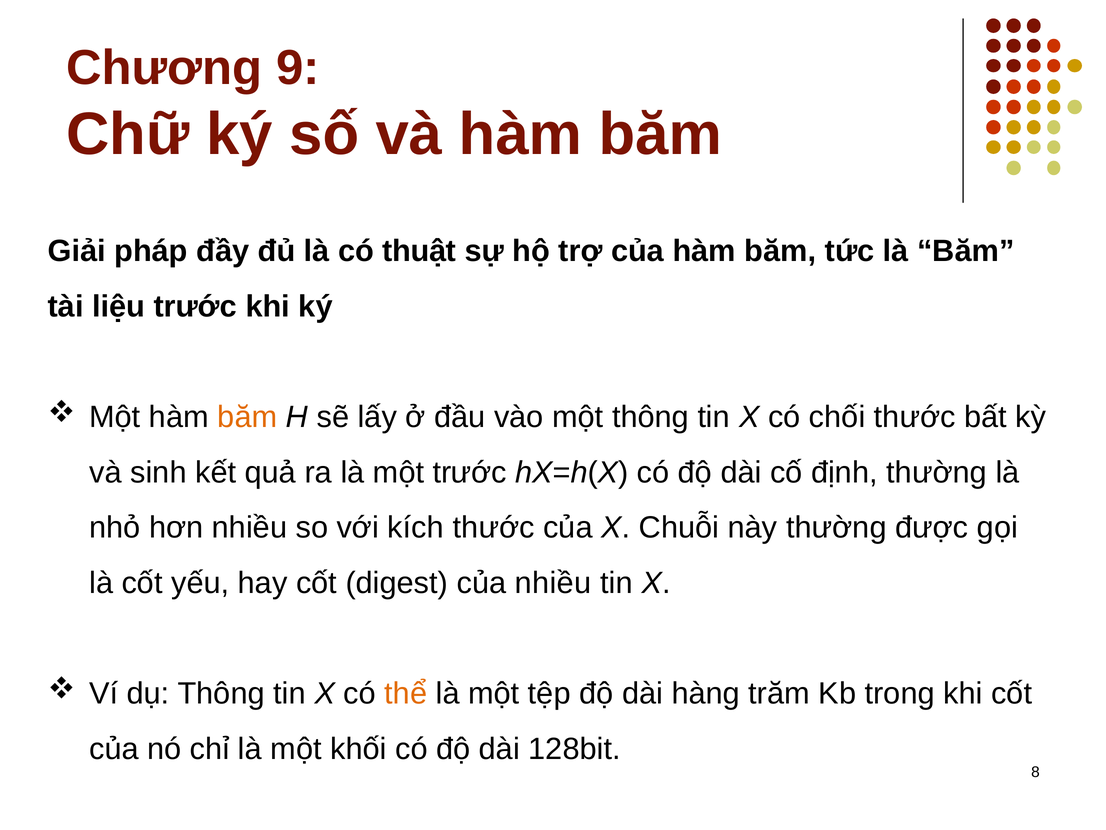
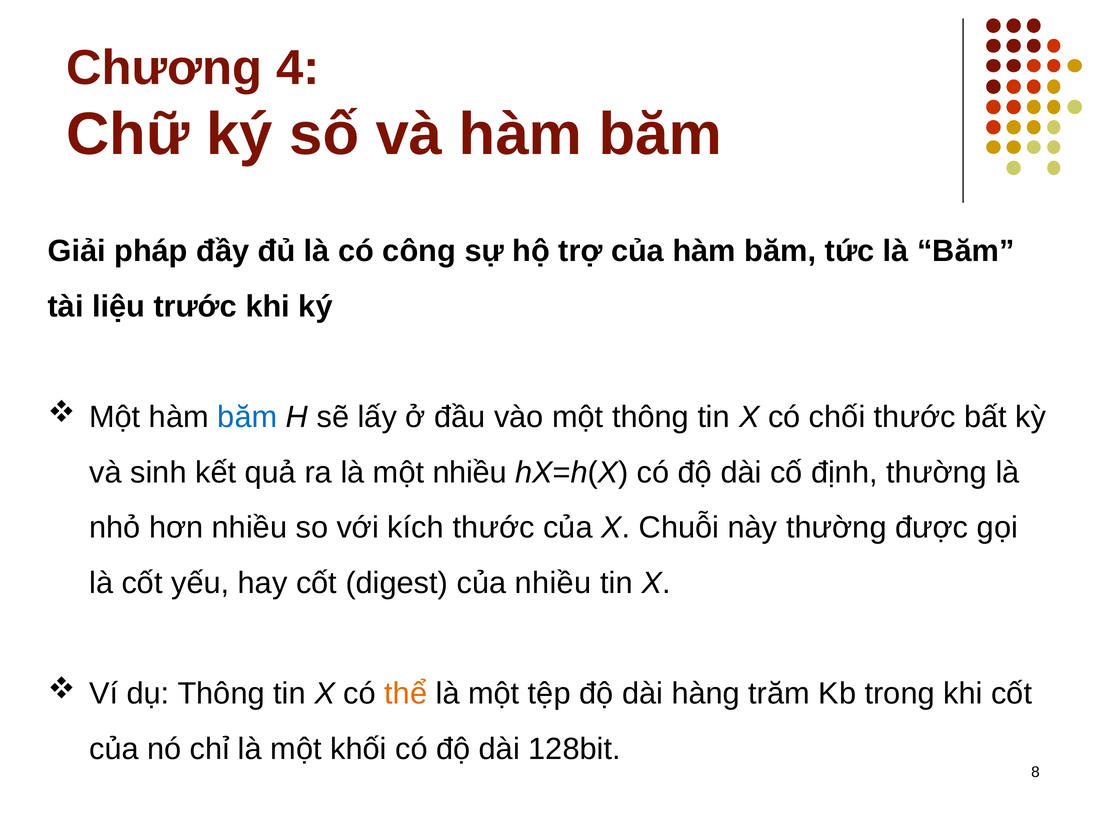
9: 9 -> 4 (298, 68)
thuật: thuật -> công (419, 251)
băm colour: orange -> blue (247, 417)
một trước: trước -> nhiều (470, 472)
